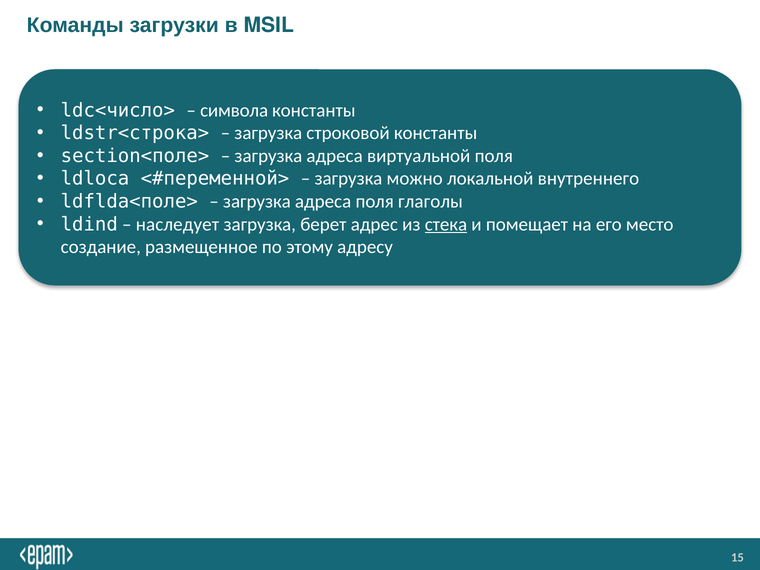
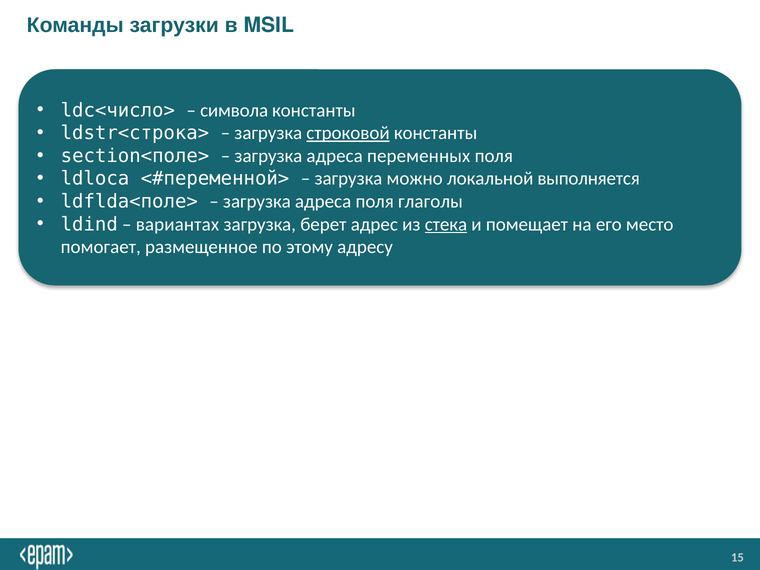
строковой underline: none -> present (348, 133)
виртуальной: виртуальной -> переменных (419, 156)
внутреннего: внутреннего -> выполняется (589, 179)
наследует: наследует -> вариантах (177, 224)
создание: создание -> помогает (101, 247)
